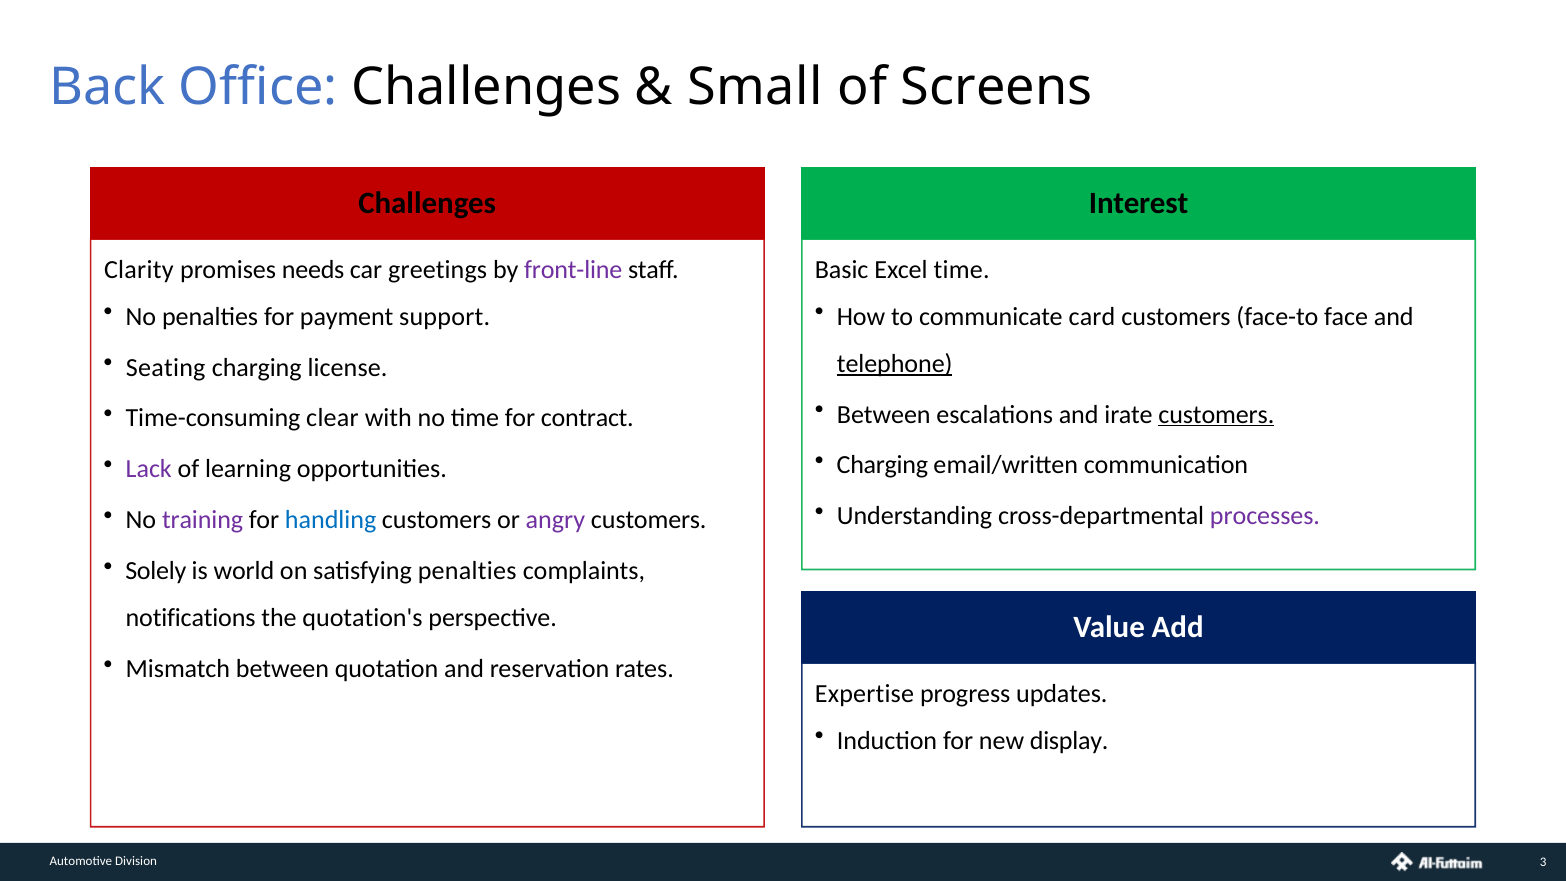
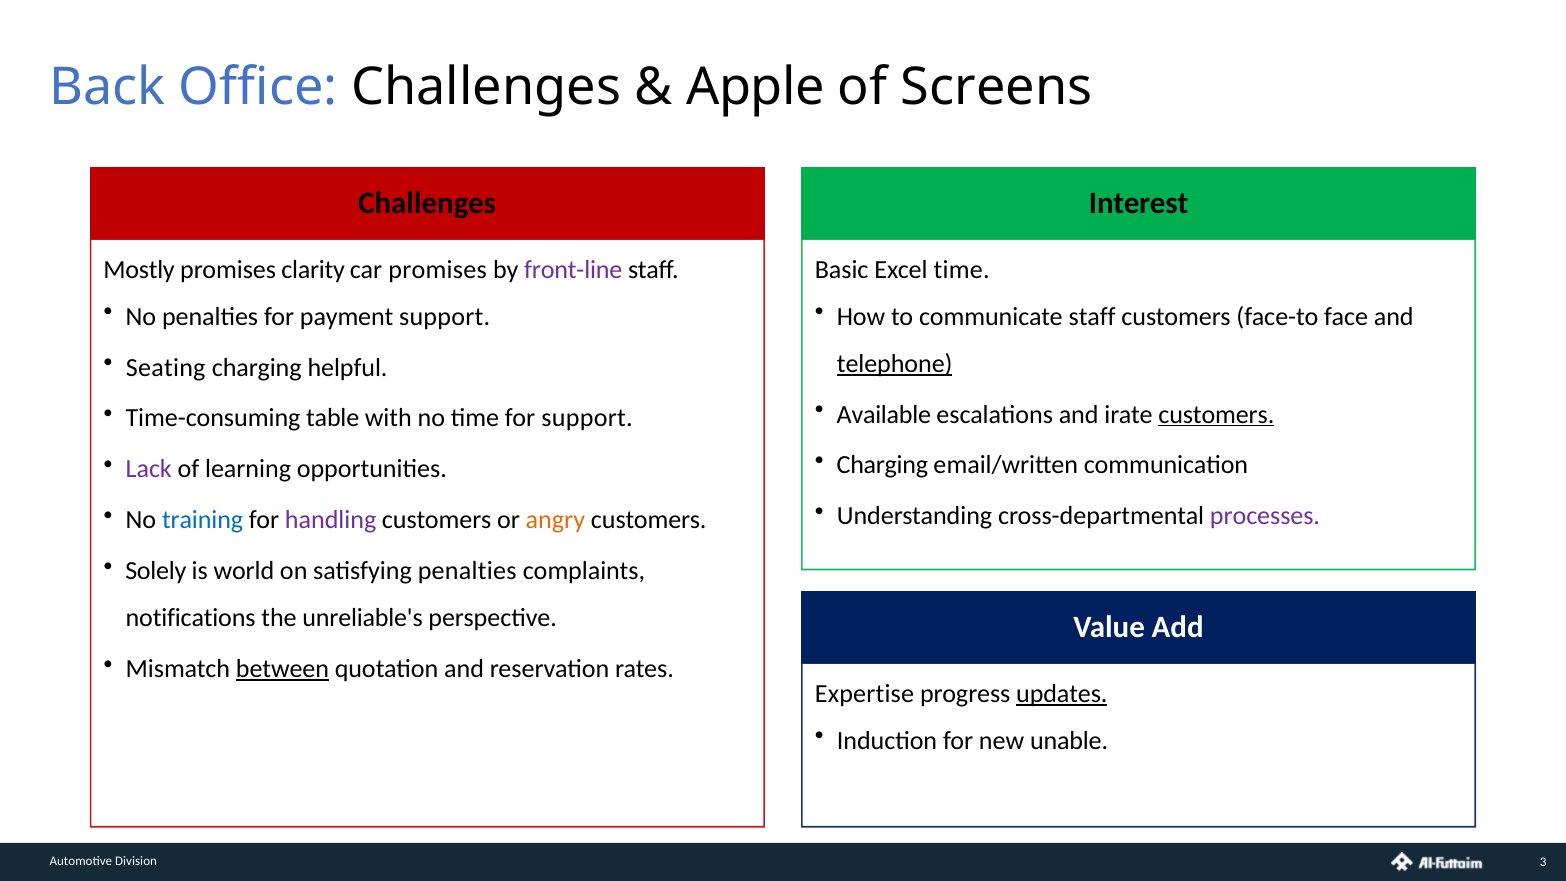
Small: Small -> Apple (756, 87)
Clarity: Clarity -> Mostly (139, 270)
needs: needs -> clarity (313, 270)
car greetings: greetings -> promises (438, 270)
communicate card: card -> staff (1092, 317)
license: license -> helpful (348, 367)
Between: Between -> Available (884, 414)
clear: clear -> table (333, 418)
for contract: contract -> support (587, 418)
training colour: purple -> blue (203, 520)
handling colour: blue -> purple (331, 520)
angry colour: purple -> orange (555, 520)
quotation's: quotation's -> unreliable's (363, 618)
between underline: none -> present (282, 669)
updates underline: none -> present (1062, 694)
display: display -> unable (1069, 741)
